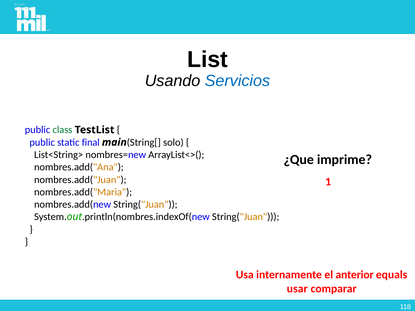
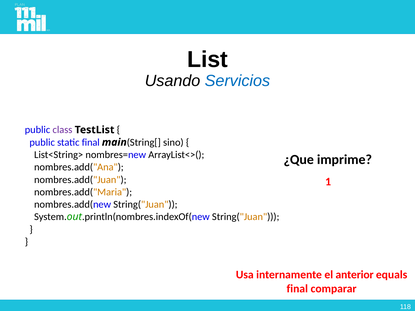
class colour: green -> purple (62, 130)
solo: solo -> sino (173, 142)
usar: usar -> final (297, 289)
